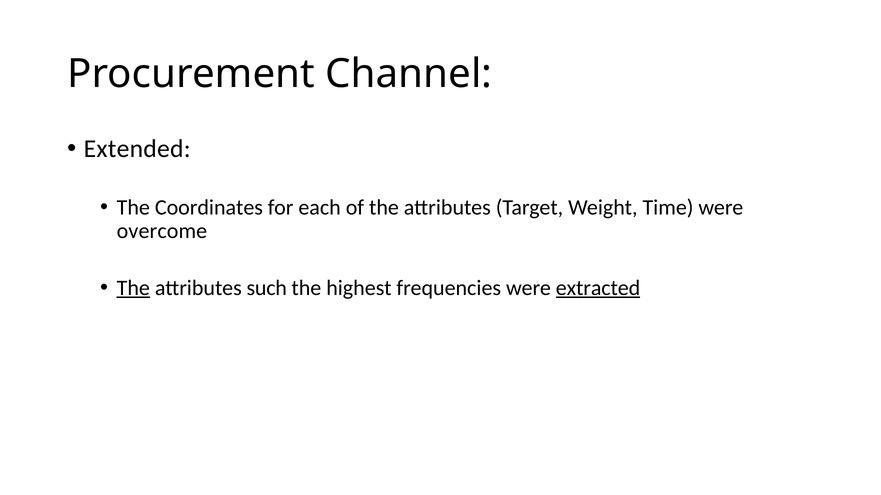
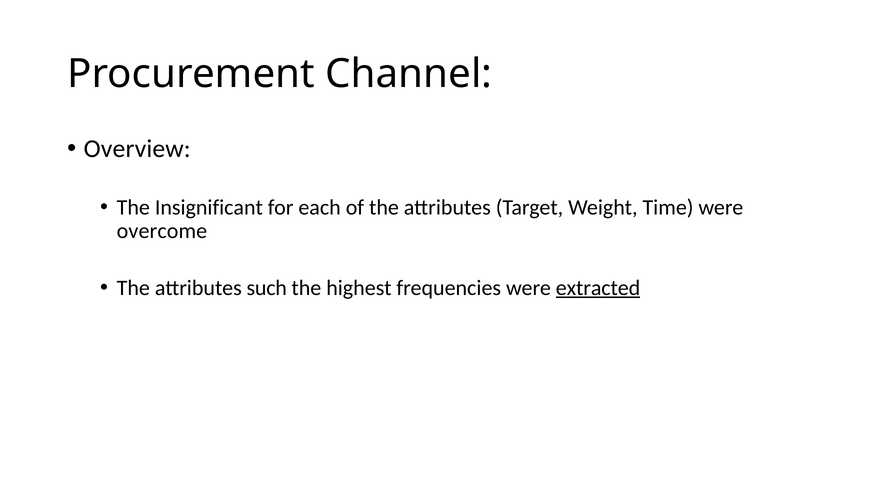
Extended: Extended -> Overview (137, 149)
Coordinates: Coordinates -> Insignificant (209, 208)
The underline: present -> none (133, 288)
